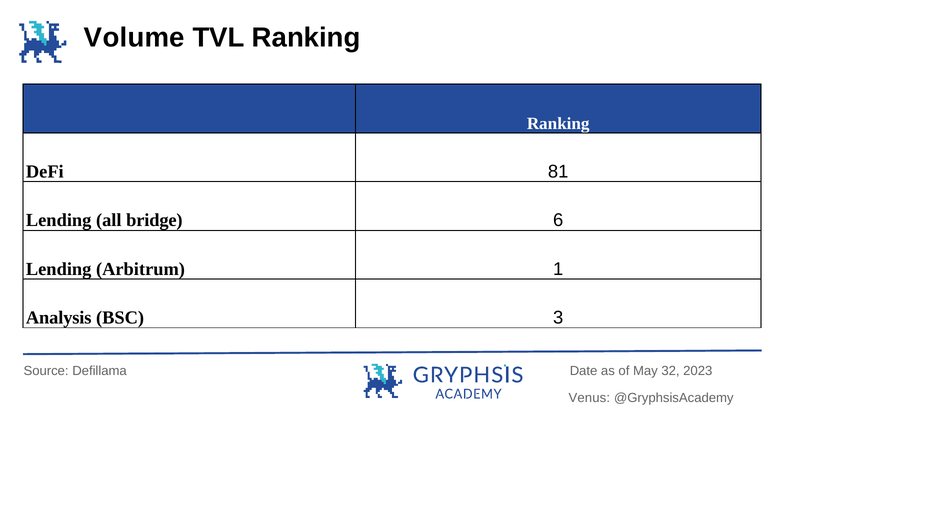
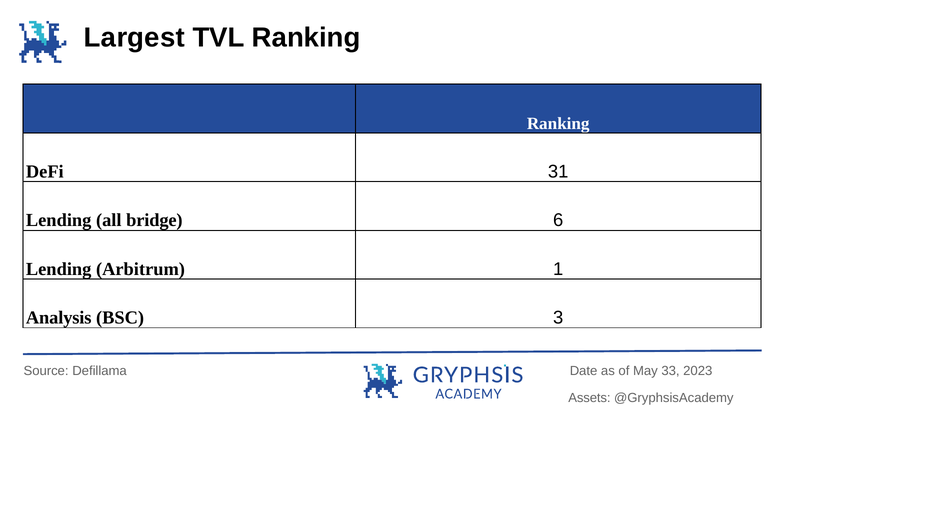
Volume: Volume -> Largest (134, 38)
81: 81 -> 31 (558, 172)
32: 32 -> 33 (670, 371)
Venus: Venus -> Assets (589, 398)
